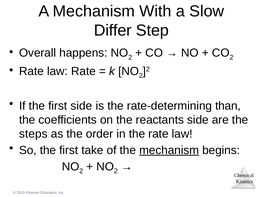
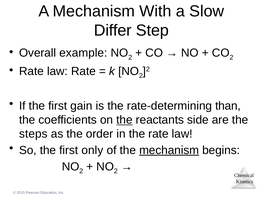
happens: happens -> example (83, 53)
first side: side -> gain (81, 106)
the underline: none -> present (124, 120)
take: take -> only (92, 150)
